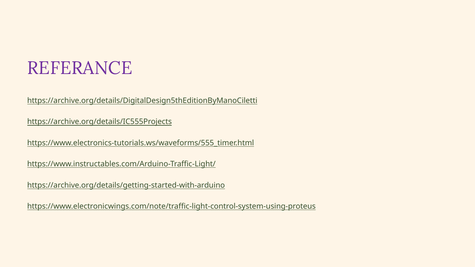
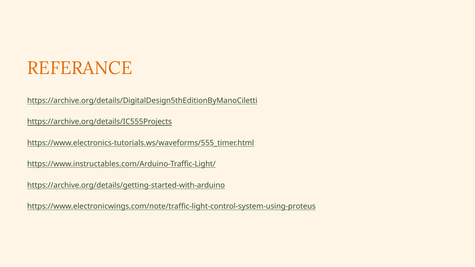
REFERANCE colour: purple -> orange (80, 68)
